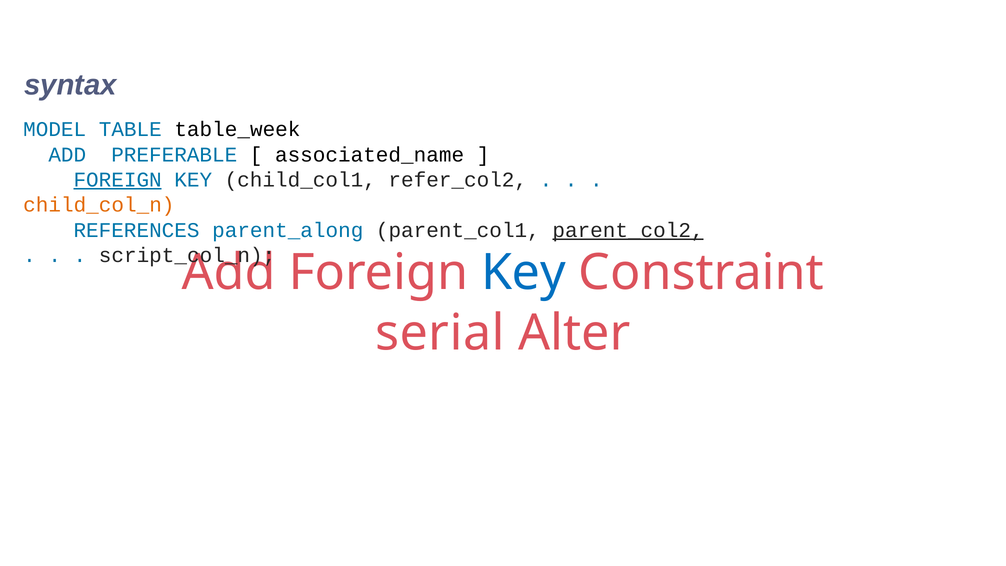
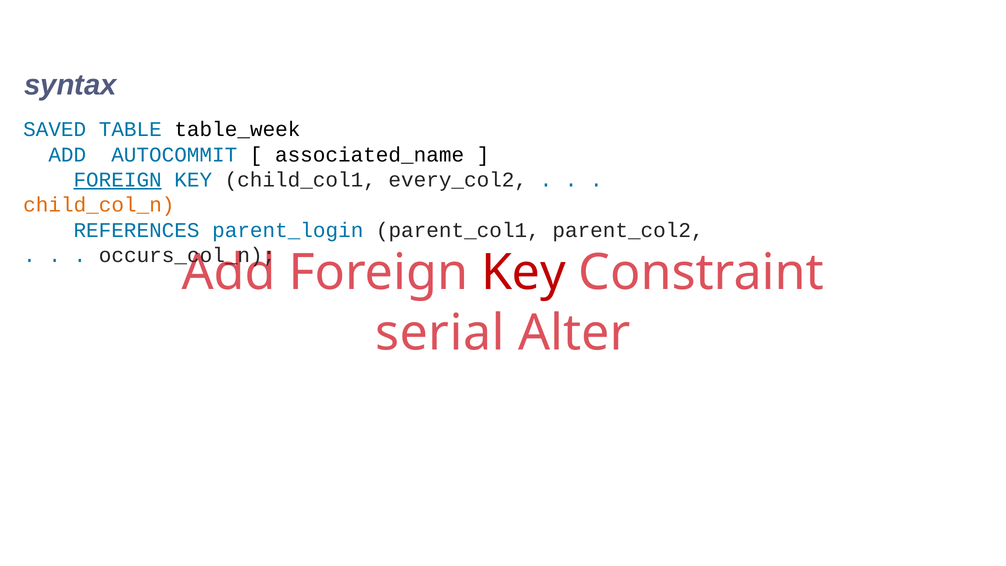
MODEL: MODEL -> SAVED (55, 129)
PREFERABLE: PREFERABLE -> AUTOCOMMIT (174, 155)
refer_col2: refer_col2 -> every_col2 (458, 180)
parent_along: parent_along -> parent_login (288, 230)
parent_col2 underline: present -> none (628, 230)
script_col_n: script_col_n -> occurs_col_n (187, 255)
Key colour: blue -> red (523, 273)
